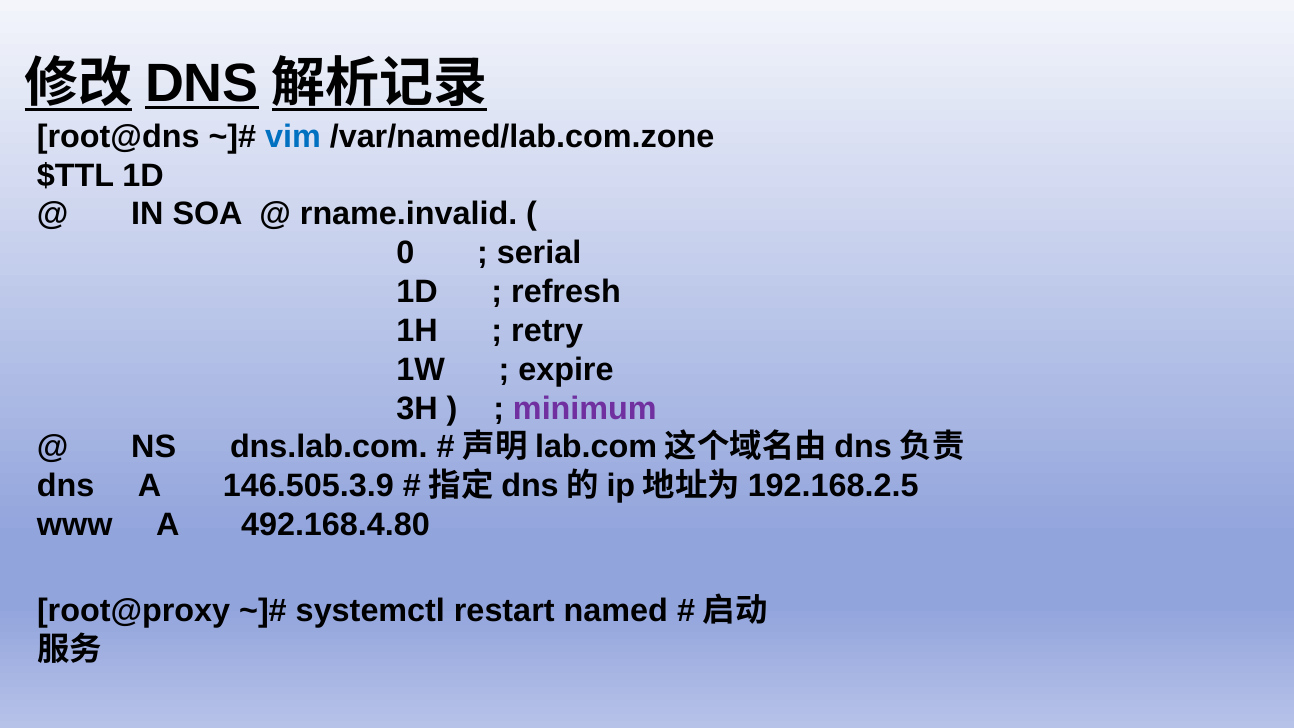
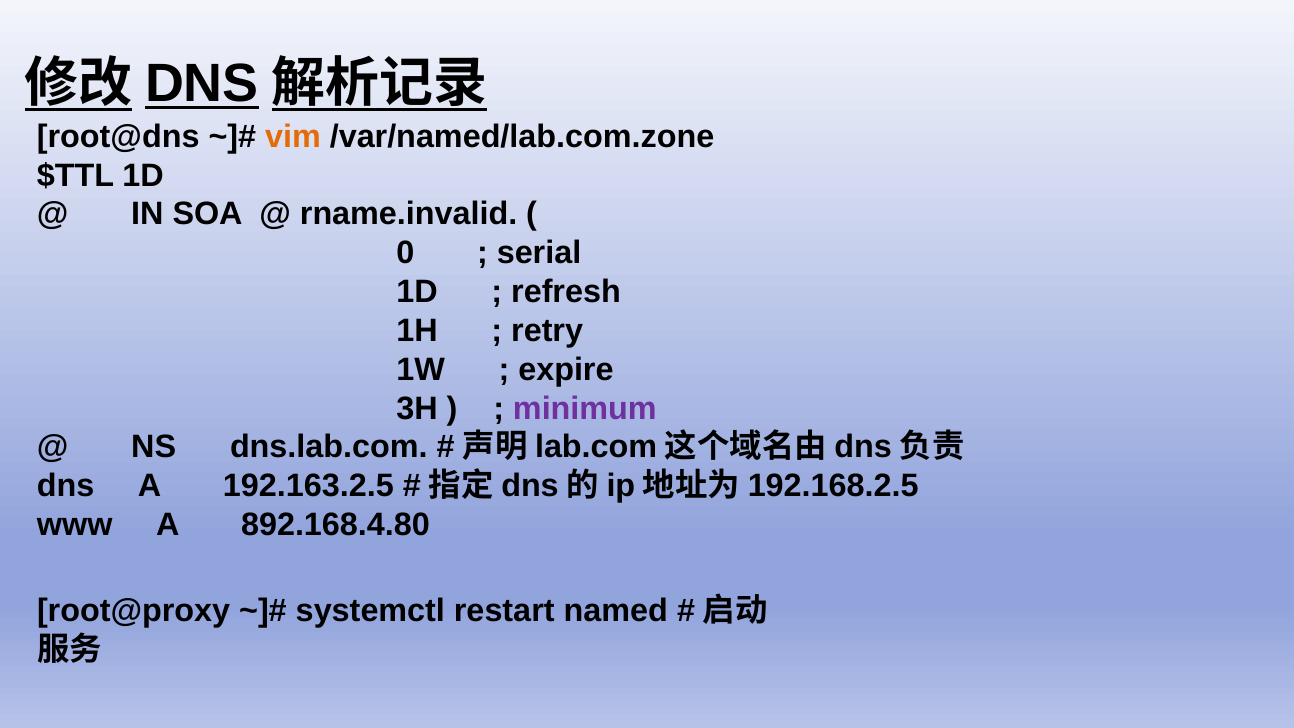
vim colour: blue -> orange (293, 137)
146.505.3.9: 146.505.3.9 -> 192.163.2.5 (308, 486)
492.168.4.80: 492.168.4.80 -> 892.168.4.80 (335, 525)
